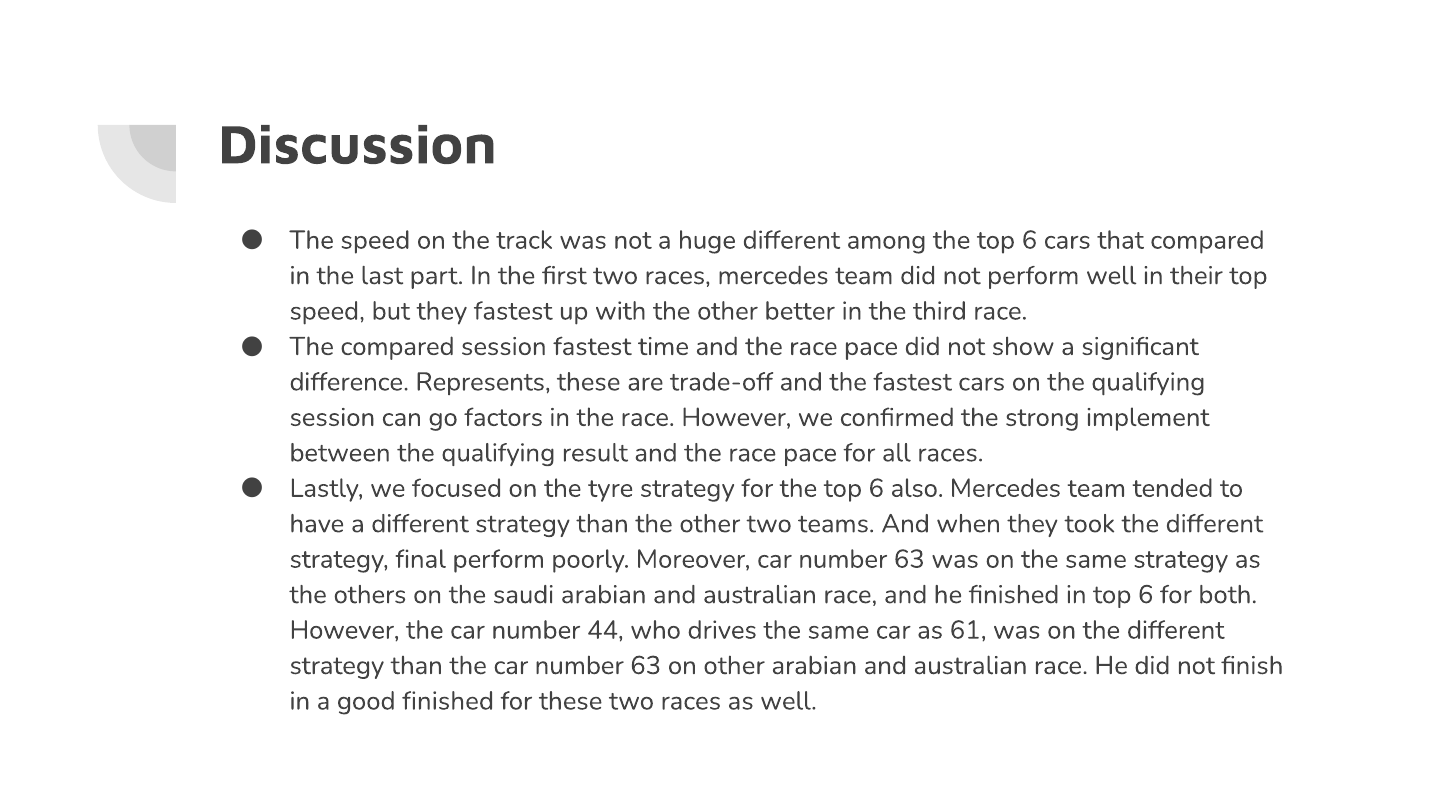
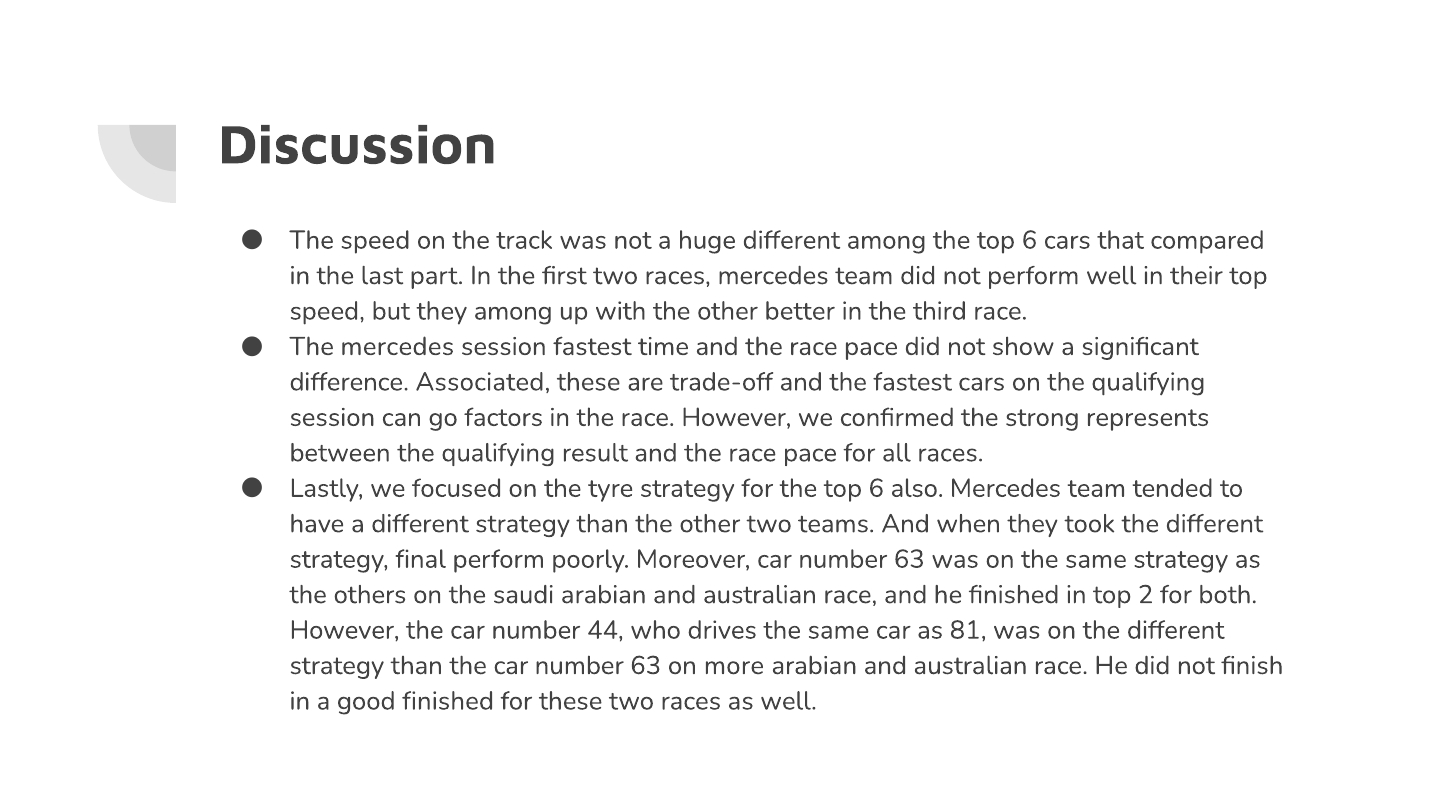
they fastest: fastest -> among (513, 311)
The compared: compared -> mercedes (397, 346)
Represents: Represents -> Associated (483, 382)
implement: implement -> represents (1148, 417)
in top 6: 6 -> 2 (1146, 595)
61: 61 -> 81 (968, 630)
on other: other -> more (734, 665)
